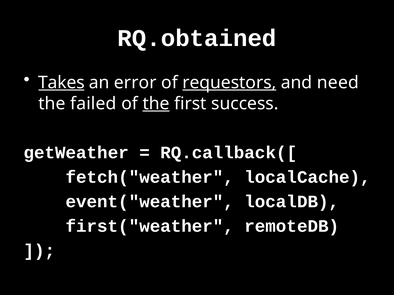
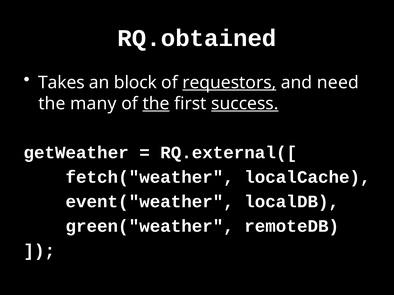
Takes underline: present -> none (61, 83)
error: error -> block (135, 83)
failed: failed -> many (93, 104)
success underline: none -> present (245, 104)
RQ.callback([: RQ.callback([ -> RQ.external([ (229, 153)
first("weather: first("weather -> green("weather (150, 226)
